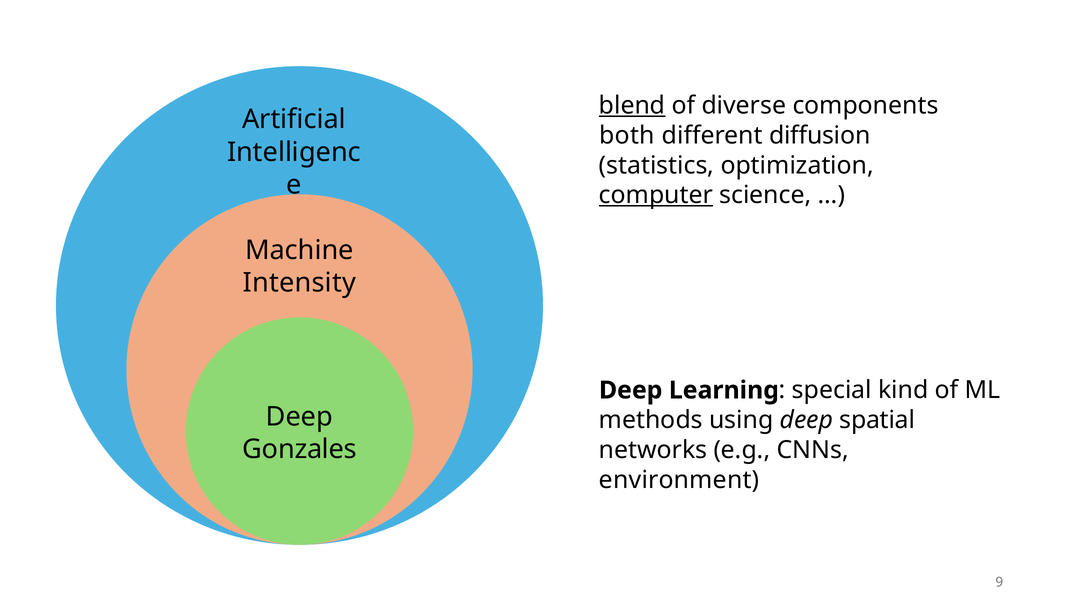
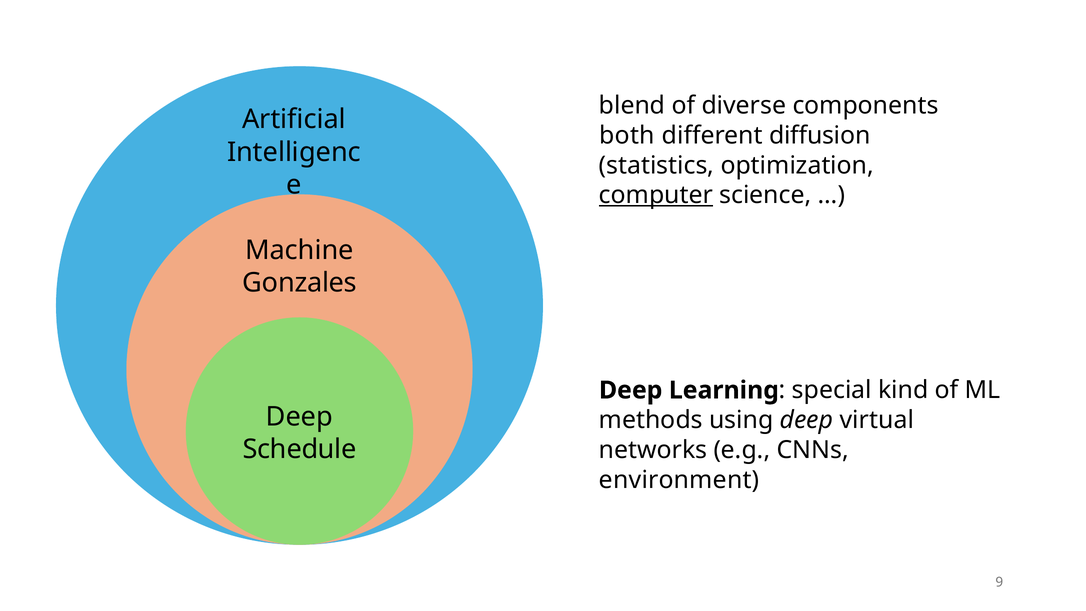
blend underline: present -> none (632, 106)
Intensity: Intensity -> Gonzales (300, 283)
spatial: spatial -> virtual (877, 420)
Gonzales: Gonzales -> Schedule (300, 449)
